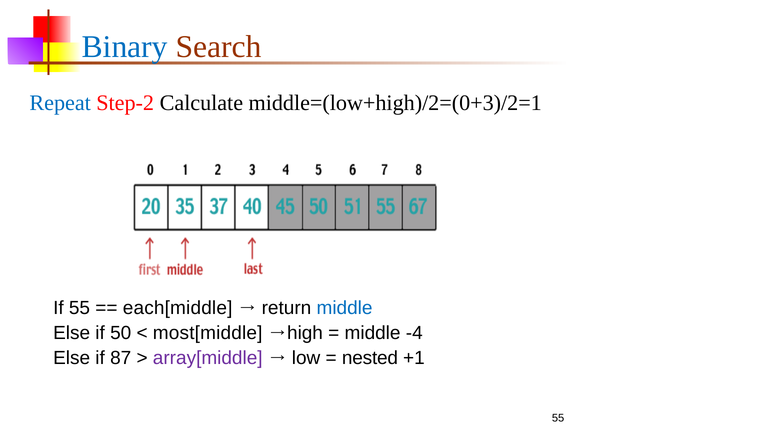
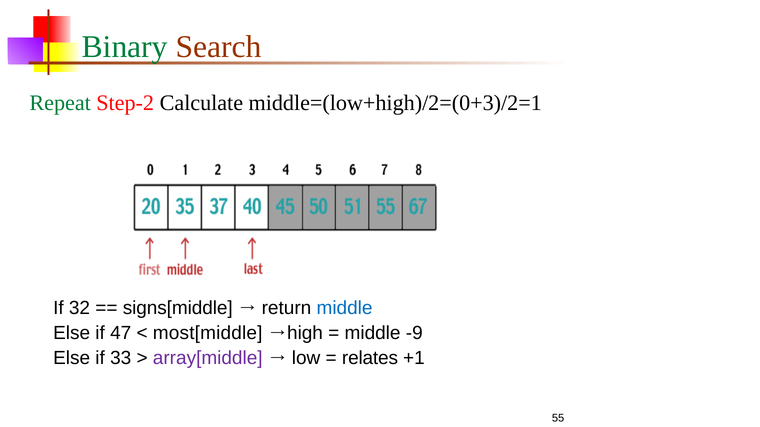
Binary colour: blue -> green (125, 47)
Repeat colour: blue -> green (60, 103)
If 55: 55 -> 32 (80, 308)
each[middle: each[middle -> signs[middle (178, 308)
50: 50 -> 47 (121, 334)
-4: -4 -> -9 (414, 334)
87: 87 -> 33 (121, 359)
nested: nested -> relates (370, 359)
